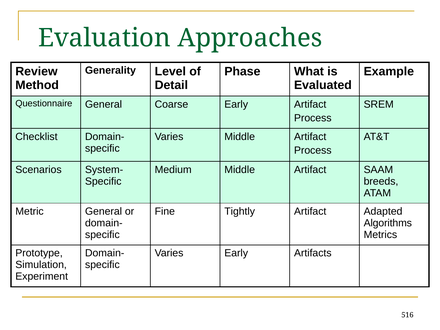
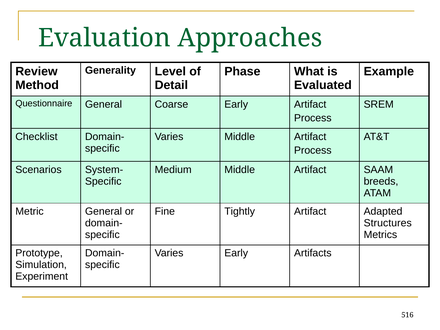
Algorithms: Algorithms -> Structures (388, 223)
